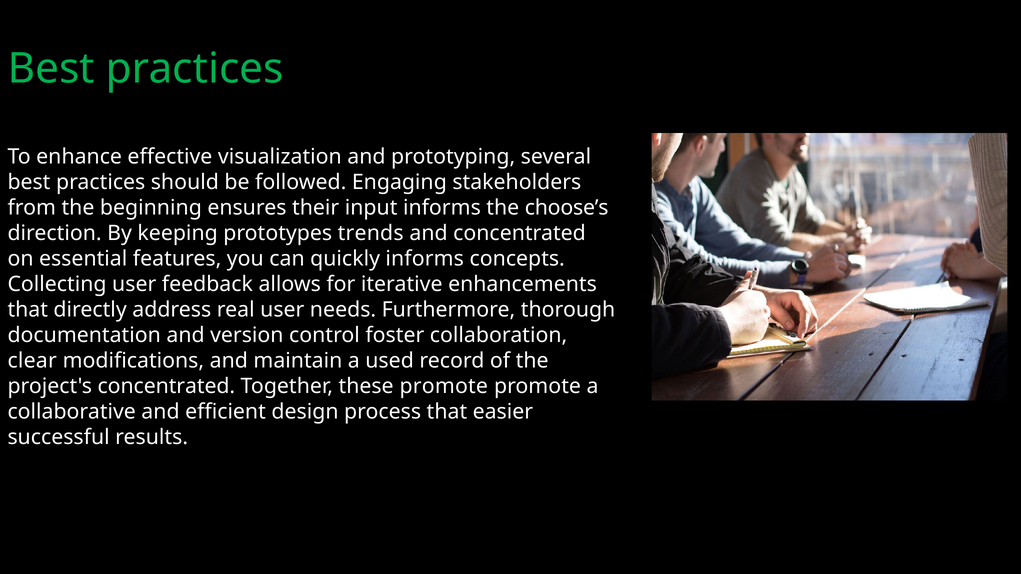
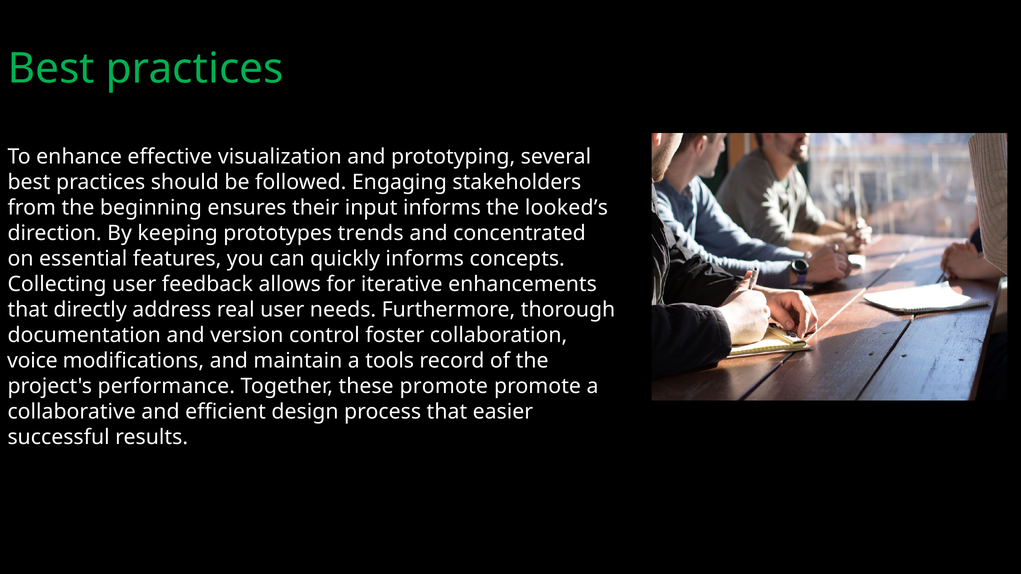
choose’s: choose’s -> looked’s (566, 208)
clear: clear -> voice (32, 361)
used: used -> tools (390, 361)
project's concentrated: concentrated -> performance (166, 387)
